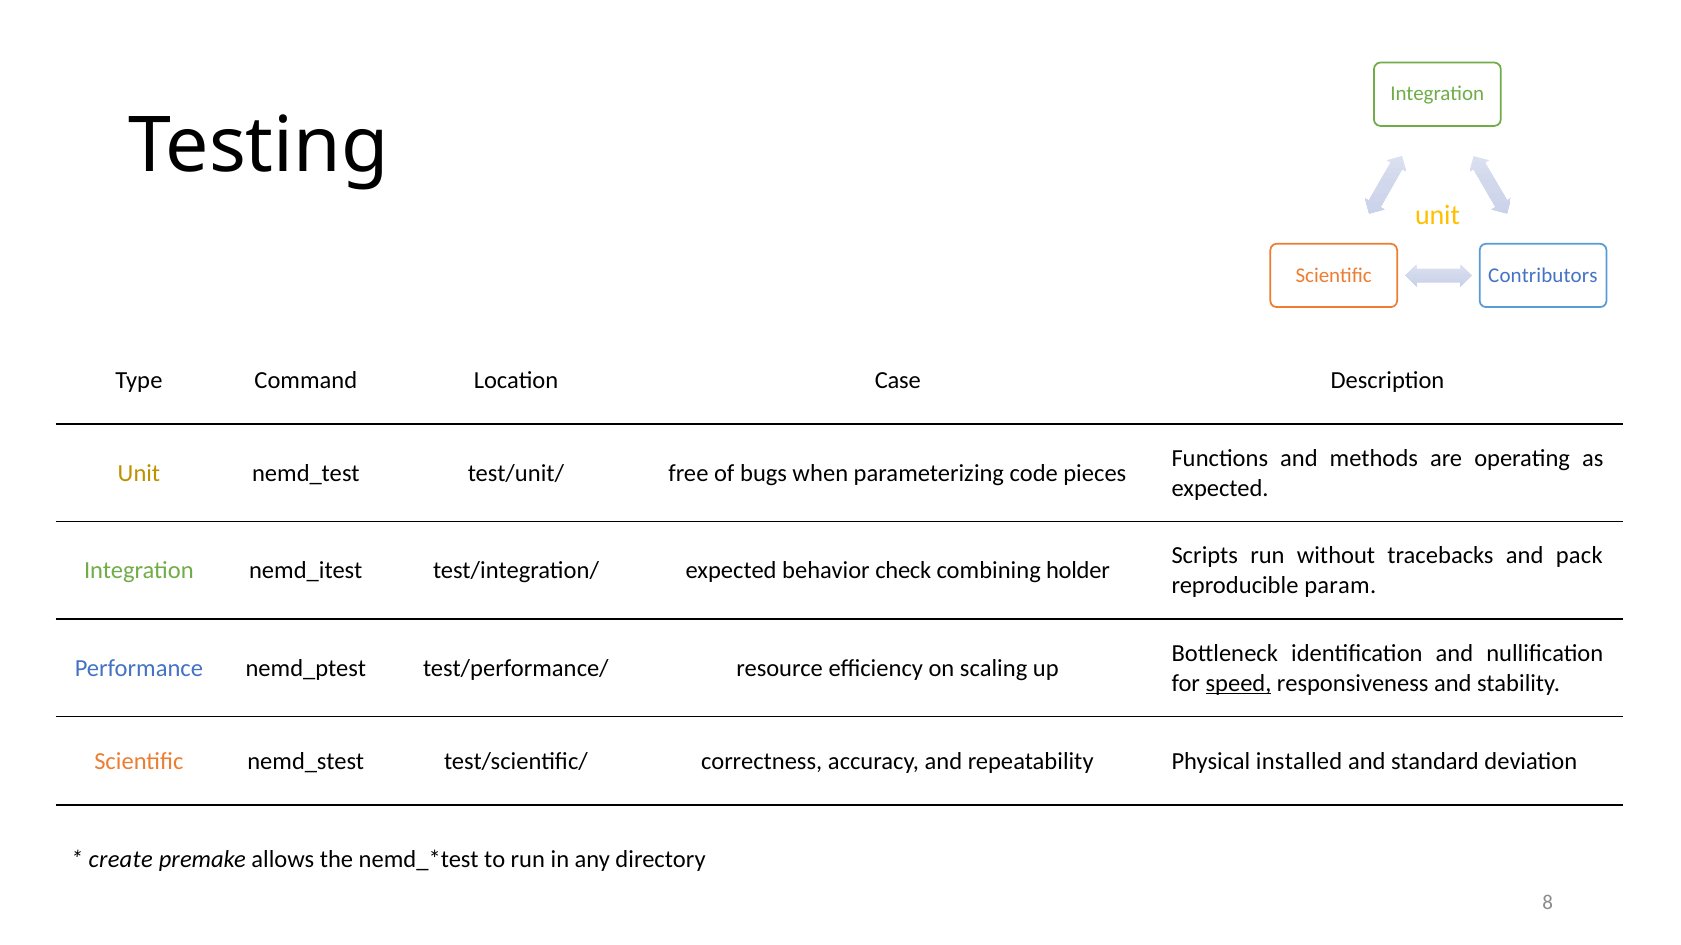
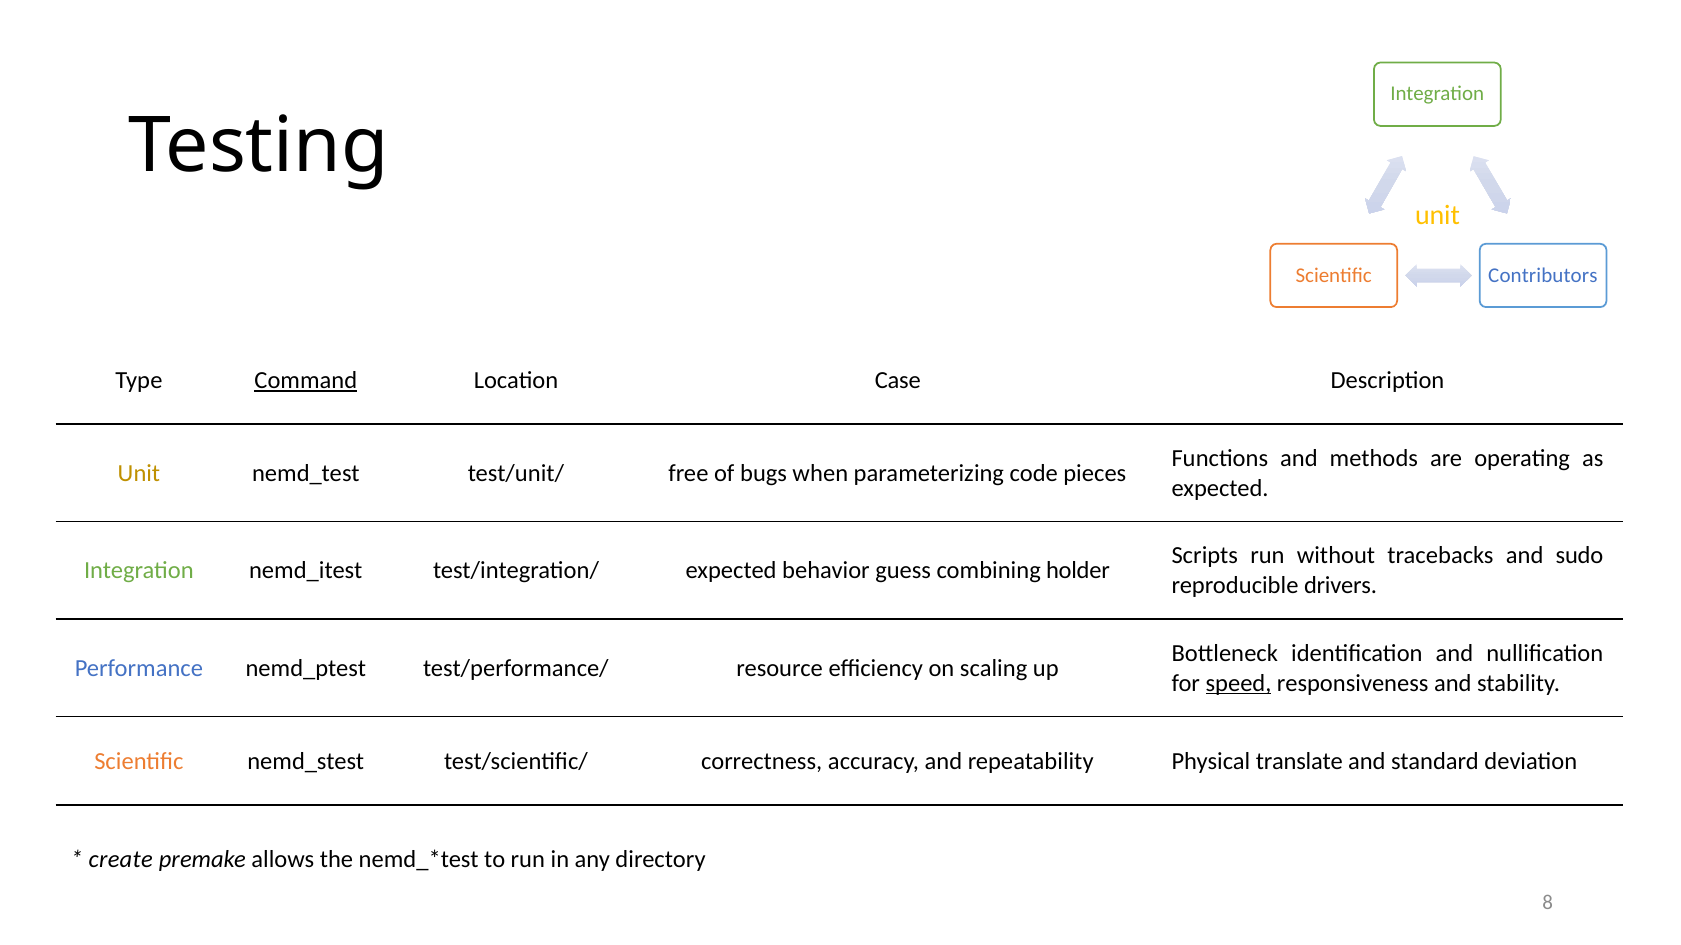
Command underline: none -> present (306, 381)
pack: pack -> sudo (1580, 556)
check: check -> guess (903, 571)
param: param -> drivers (1341, 586)
installed: installed -> translate (1299, 762)
